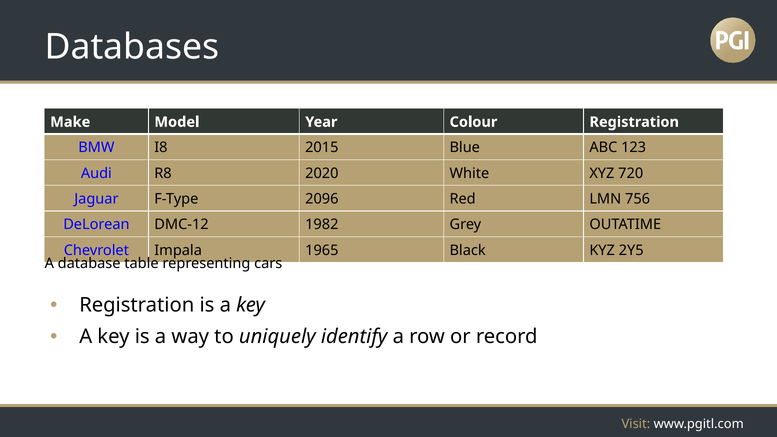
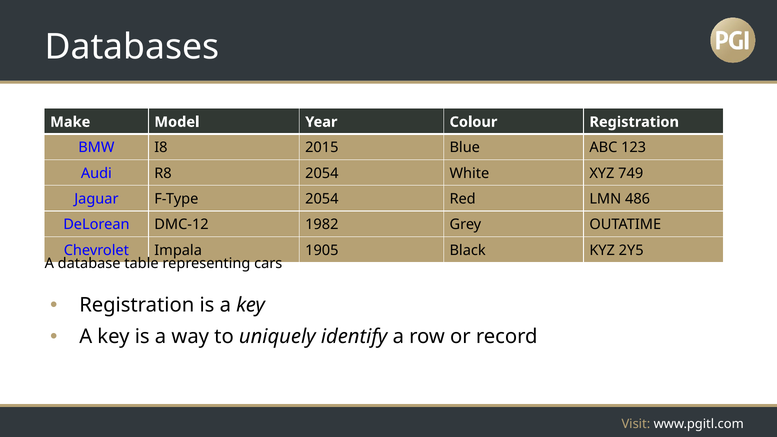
R8 2020: 2020 -> 2054 (322, 173)
720: 720 -> 749 (631, 173)
F-Type 2096: 2096 -> 2054 (322, 199)
756: 756 -> 486 (638, 199)
1965: 1965 -> 1905 (322, 250)
